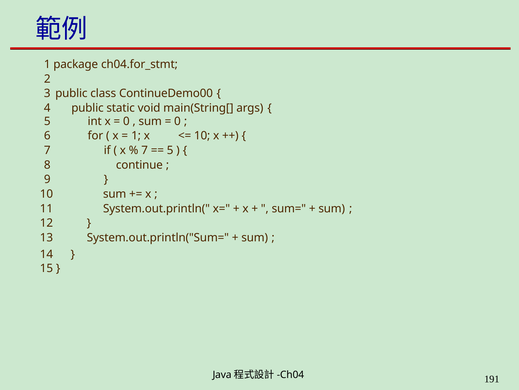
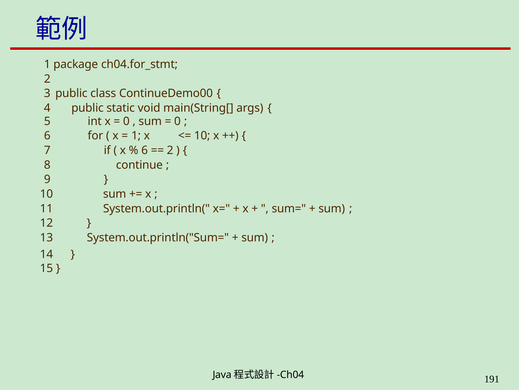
7: 7 -> 6 (145, 150)
5: 5 -> 2 (170, 150)
